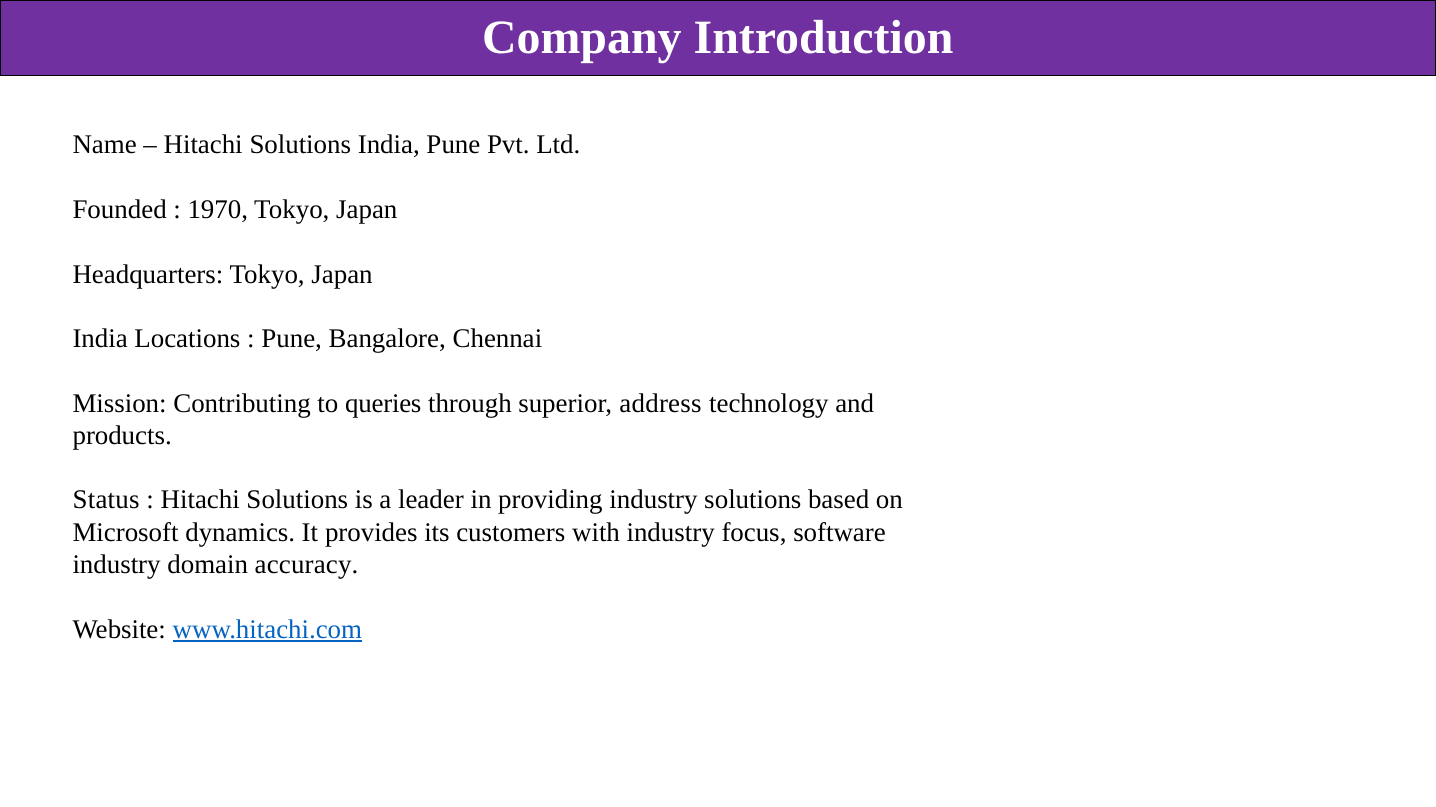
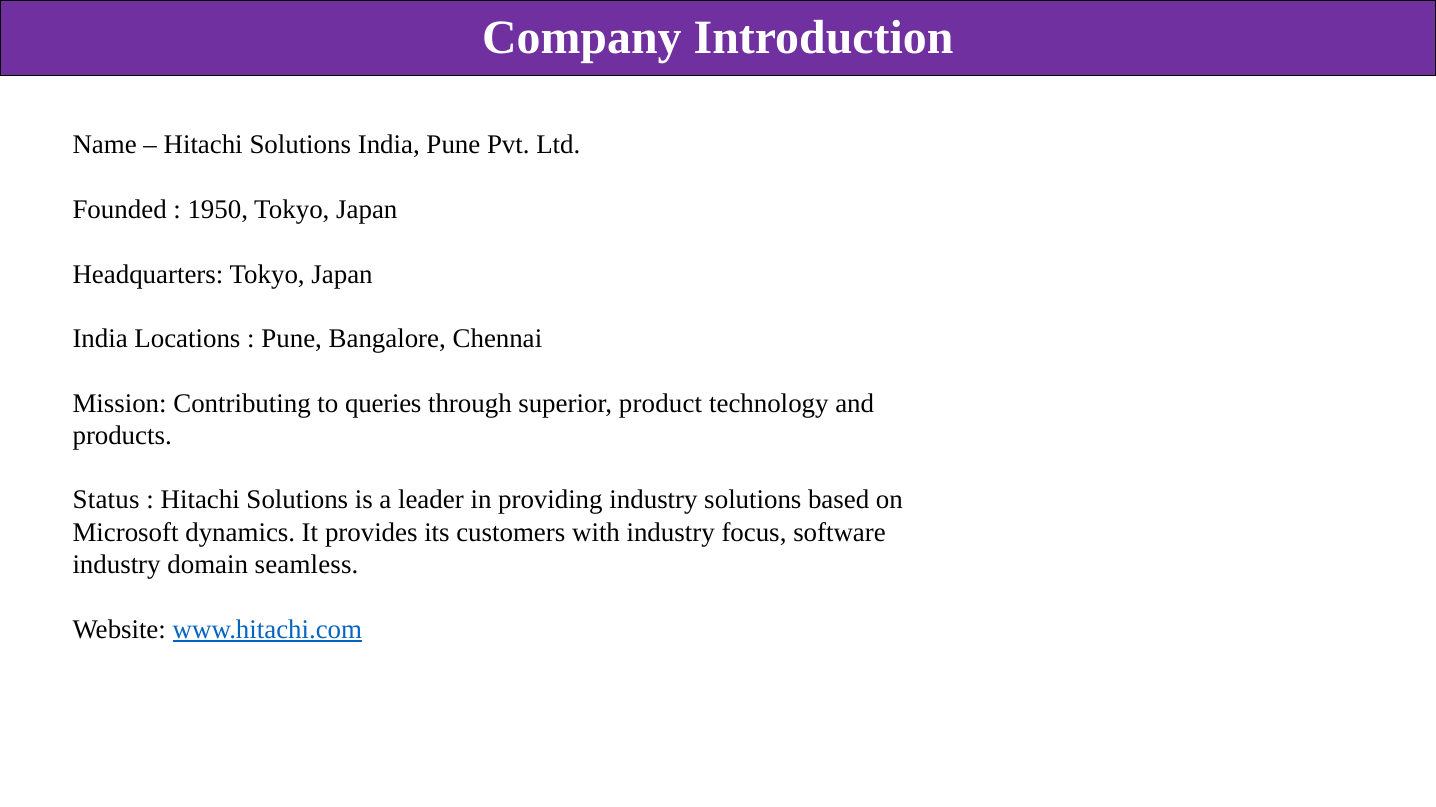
1970: 1970 -> 1950 (218, 210)
address: address -> product (661, 404)
accuracy: accuracy -> seamless (307, 565)
